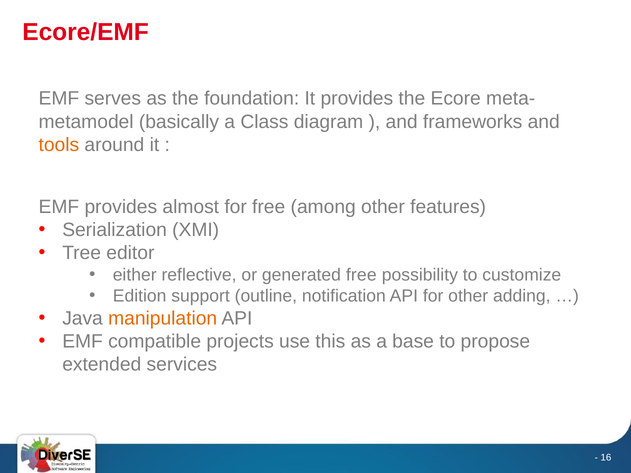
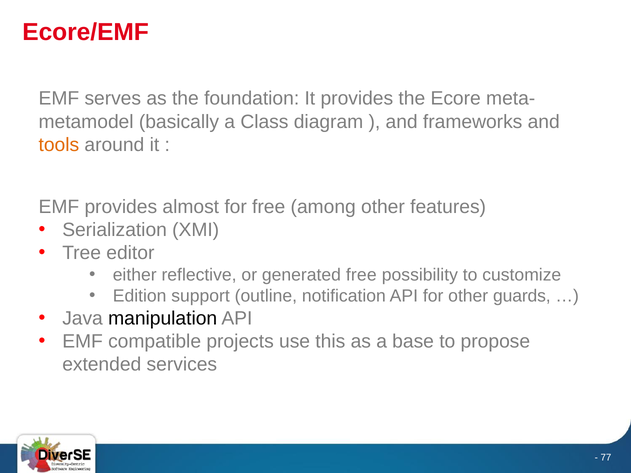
adding: adding -> guards (522, 296)
manipulation colour: orange -> black (163, 318)
16: 16 -> 77 (606, 458)
